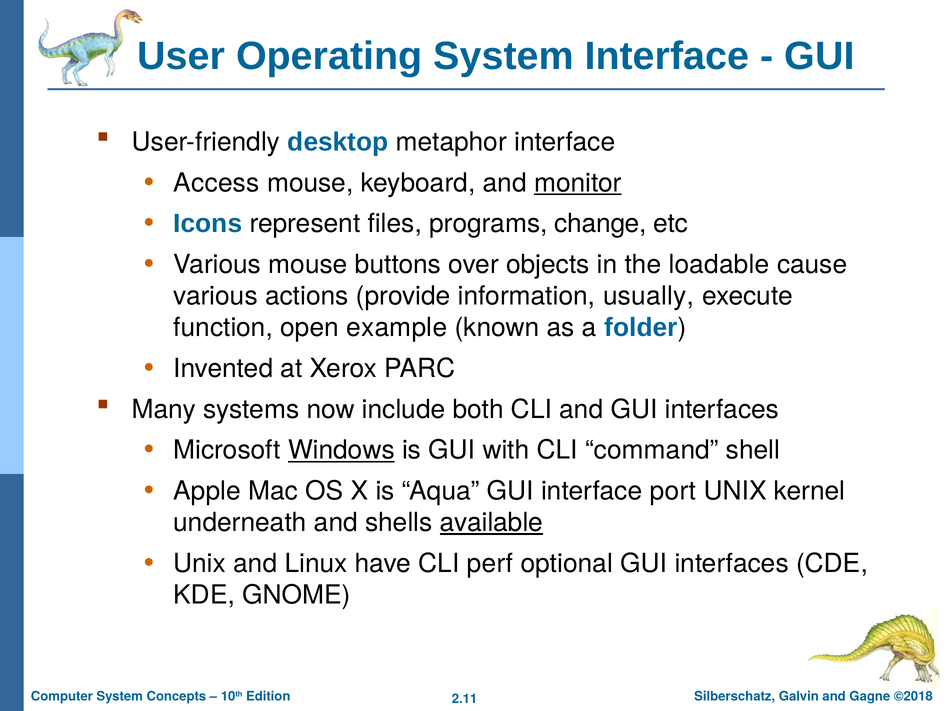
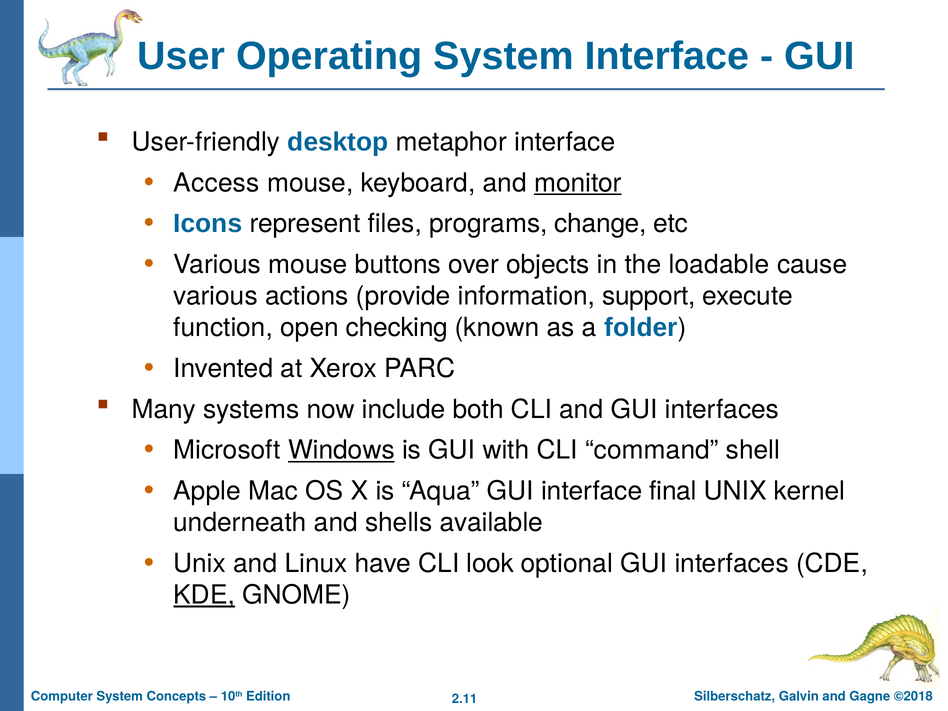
usually: usually -> support (649, 296)
example: example -> checking (397, 328)
port: port -> final (673, 491)
available underline: present -> none (491, 523)
perf: perf -> look (490, 564)
KDE underline: none -> present (204, 595)
